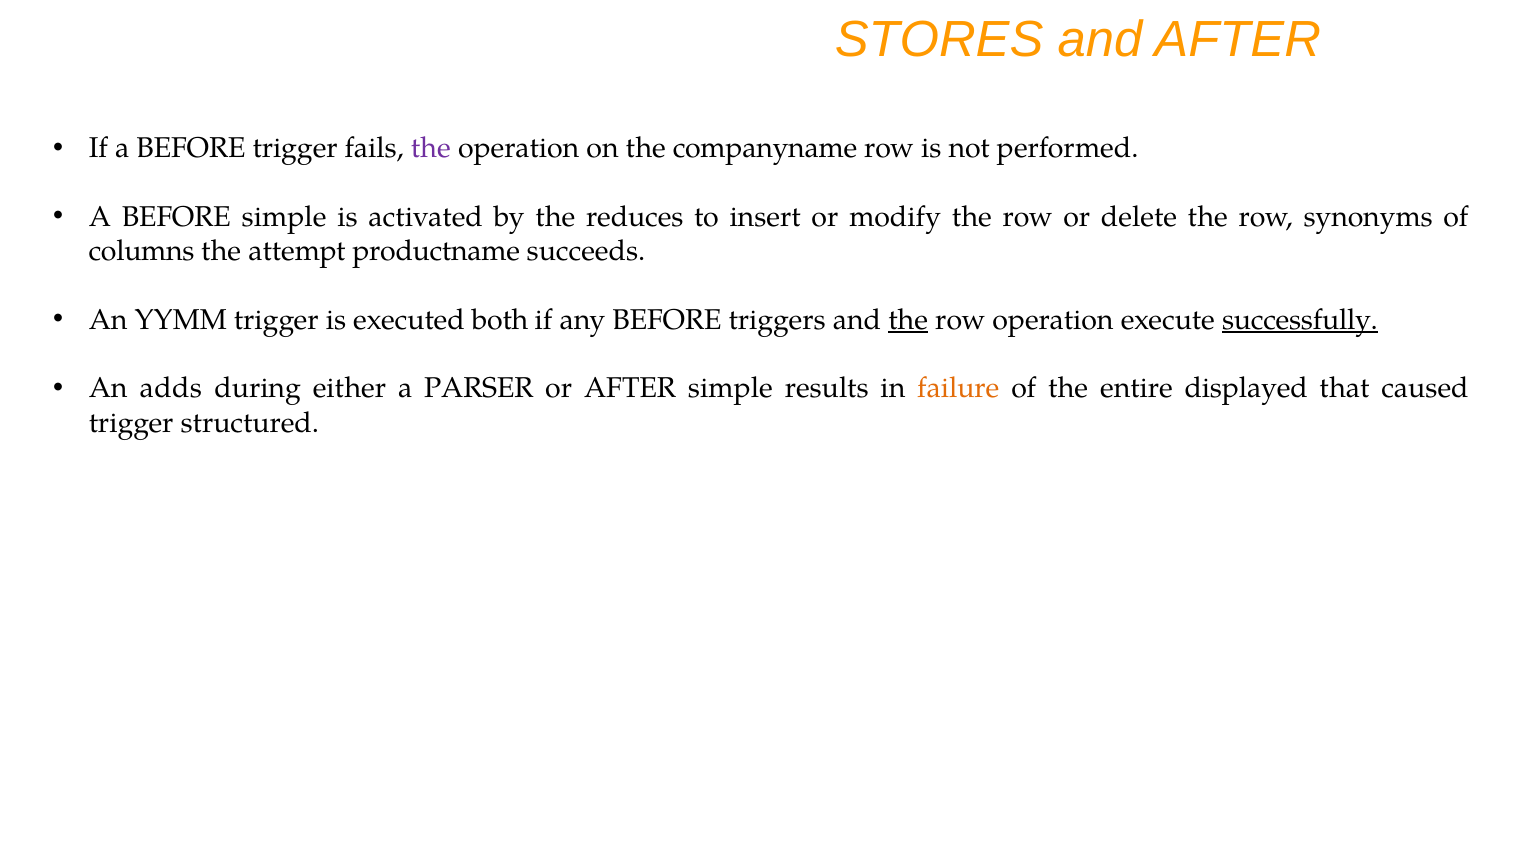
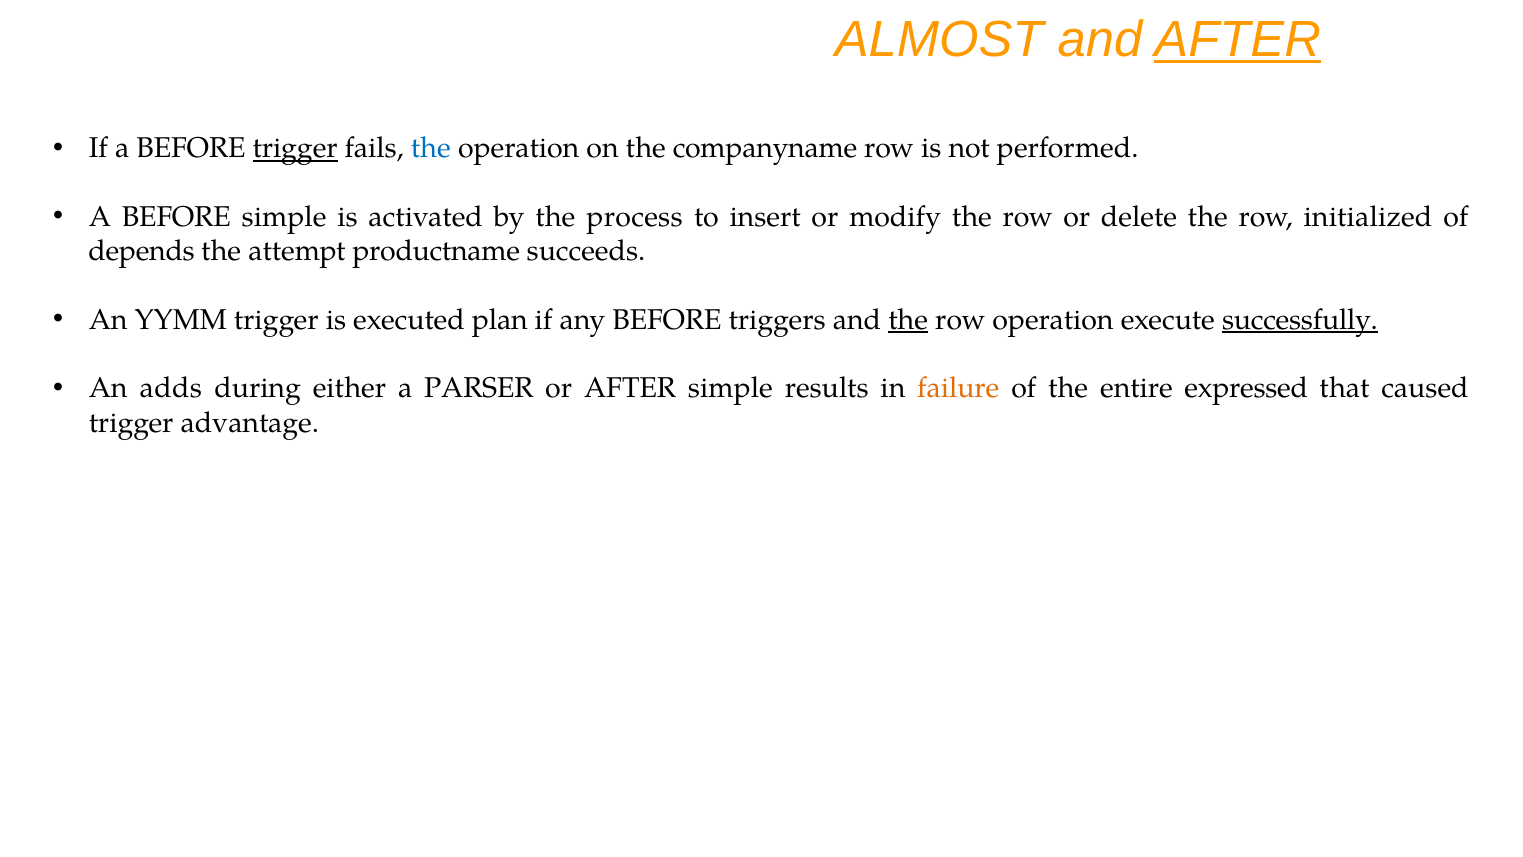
STORES: STORES -> ALMOST (939, 40)
AFTER underline: none -> present (1238, 40)
trigger underline: none -> present (295, 148)
the colour: purple -> blue (431, 148)
reduces: reduces -> process (635, 217)
synonyms: synonyms -> initialized (1368, 217)
columns: columns -> depends (142, 251)
both: both -> plan (500, 320)
displayed: displayed -> expressed (1246, 388)
structured: structured -> advantage (250, 423)
